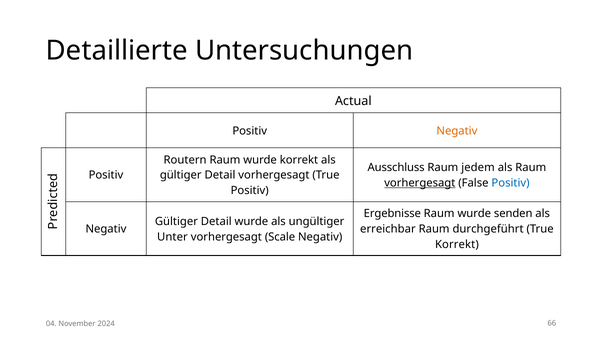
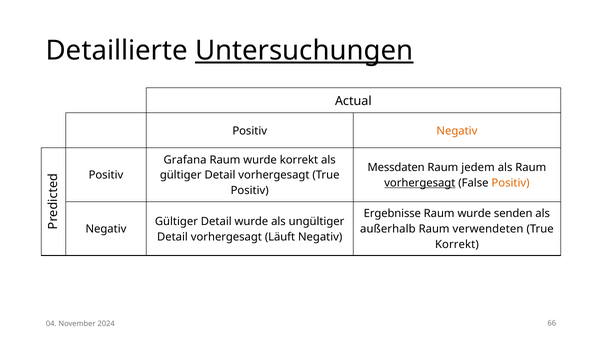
Untersuchungen underline: none -> present (304, 51)
Routern: Routern -> Grafana (185, 160)
Ausschluss: Ausschluss -> Messdaten (396, 167)
Positiv colour: blue -> orange (511, 183)
erreichbar: erreichbar -> außerhalb (388, 229)
durchgeführt: durchgeführt -> verwendeten (488, 229)
Unter: Unter -> Detail (172, 237)
Scale: Scale -> Läuft (280, 237)
